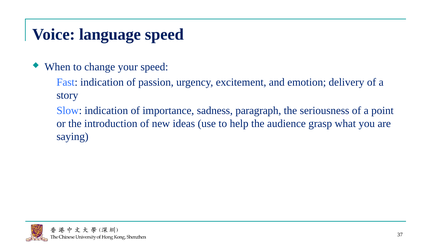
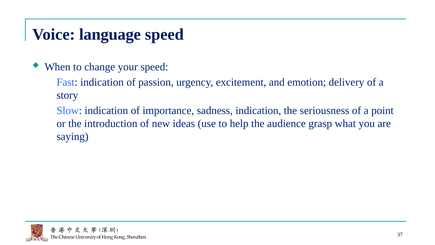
sadness paragraph: paragraph -> indication (258, 110)
